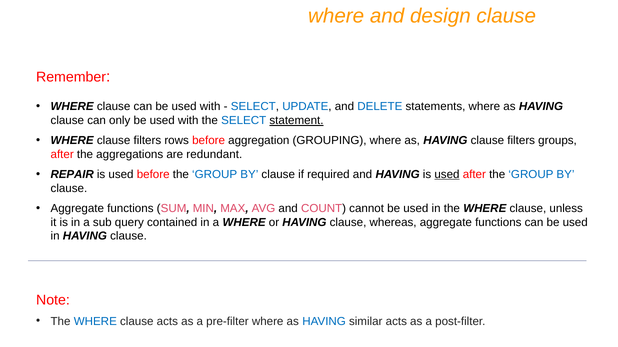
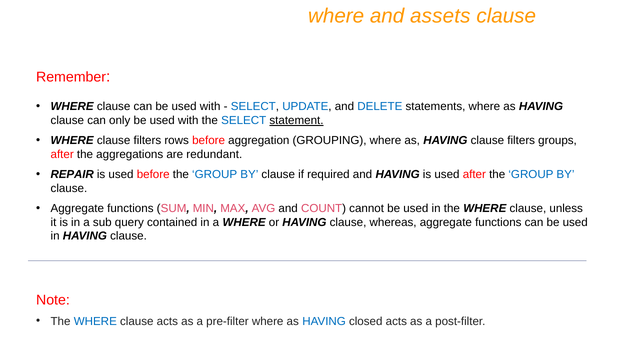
design: design -> assets (440, 16)
used underline: present -> none (447, 175)
similar: similar -> closed (366, 322)
